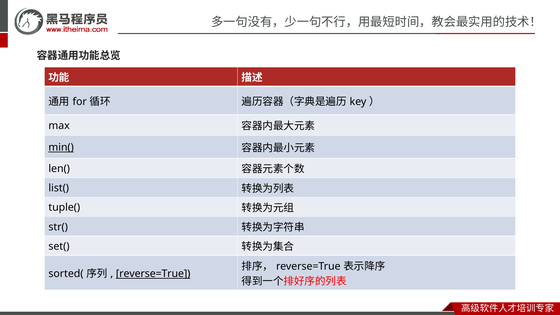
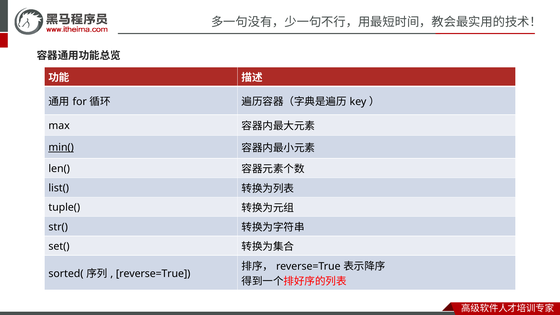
reverse=True underline: present -> none (153, 274)
